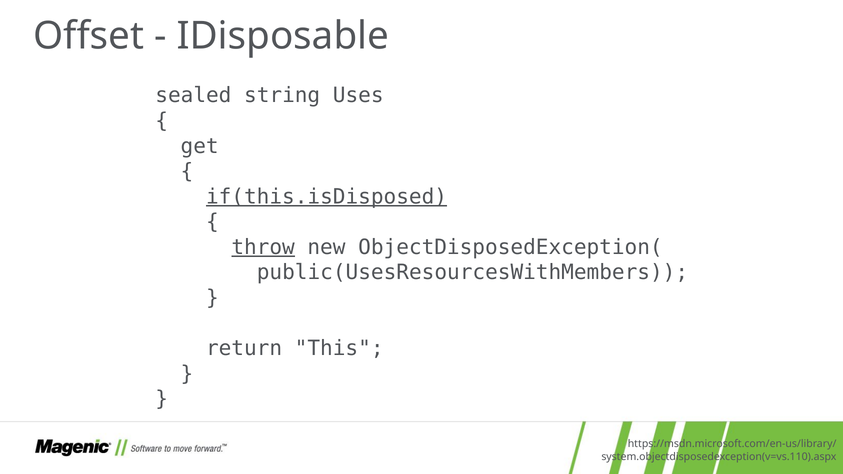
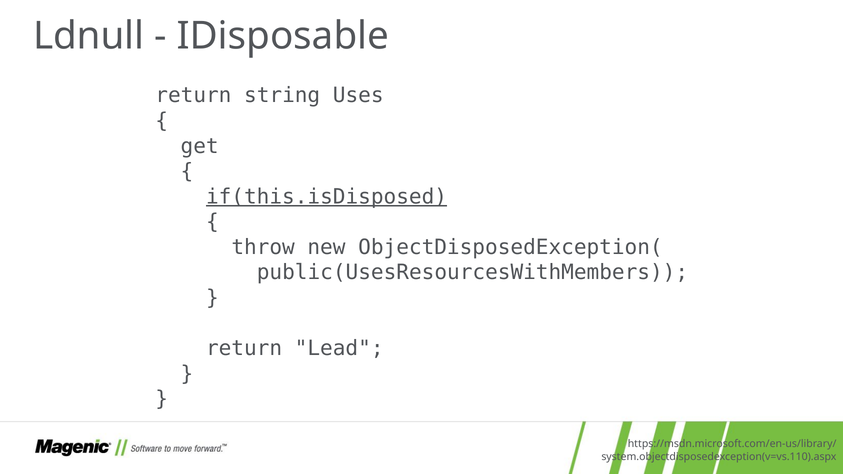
Offset: Offset -> Ldnull (89, 36)
sealed: sealed -> return (193, 96)
throw underline: present -> none (263, 247)
This: This -> Lead (339, 348)
